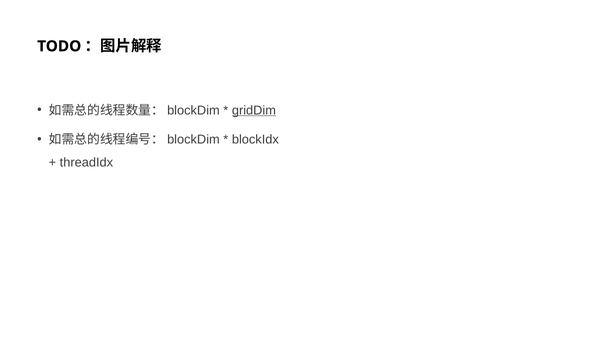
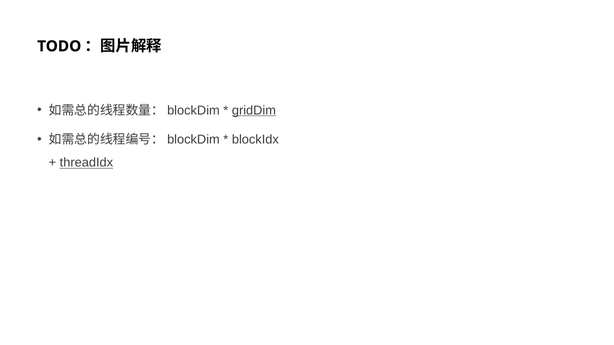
threadIdx underline: none -> present (86, 163)
